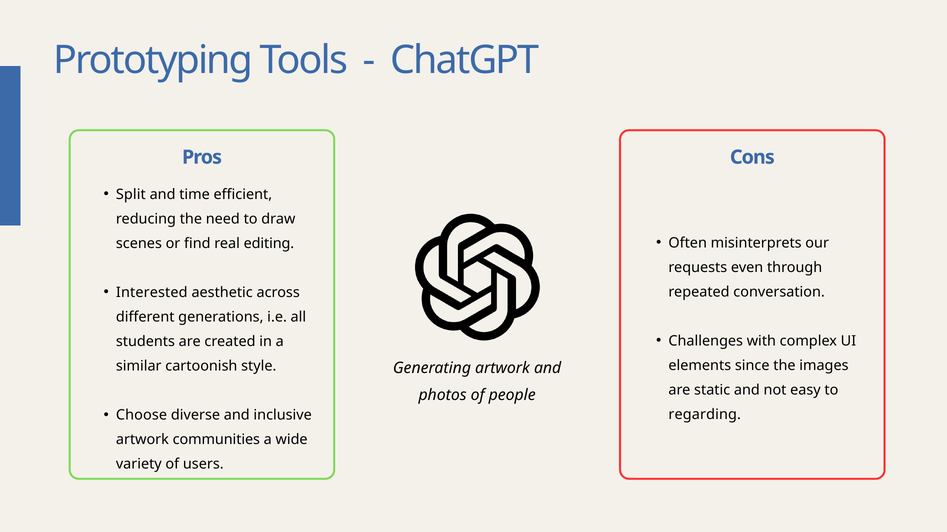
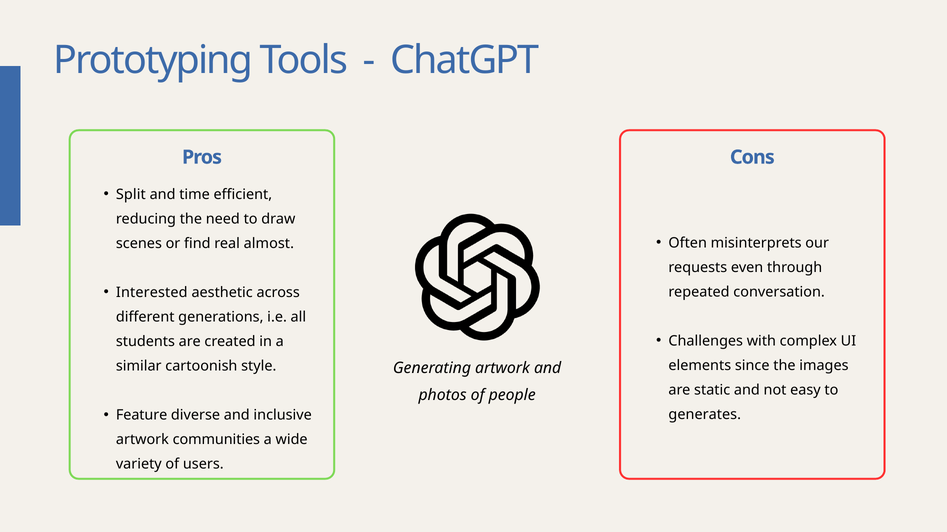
editing: editing -> almost (269, 244)
Choose: Choose -> Feature (142, 416)
regarding: regarding -> generates (705, 415)
